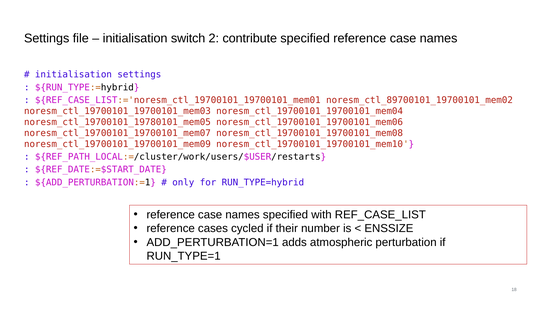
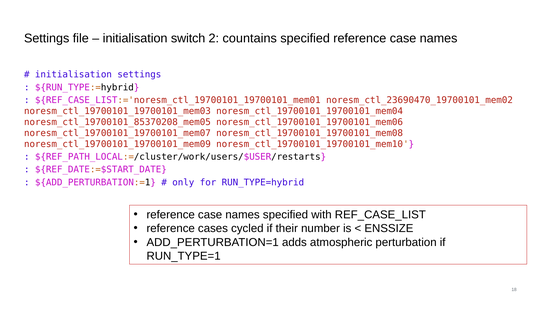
contribute: contribute -> countains (250, 38)
noresm_ctl_89700101_19700101_mem02: noresm_ctl_89700101_19700101_mem02 -> noresm_ctl_23690470_19700101_mem02 (419, 100)
noresm_ctl_19700101_19780101_mem05: noresm_ctl_19700101_19780101_mem05 -> noresm_ctl_19700101_85370208_mem05 (117, 122)
